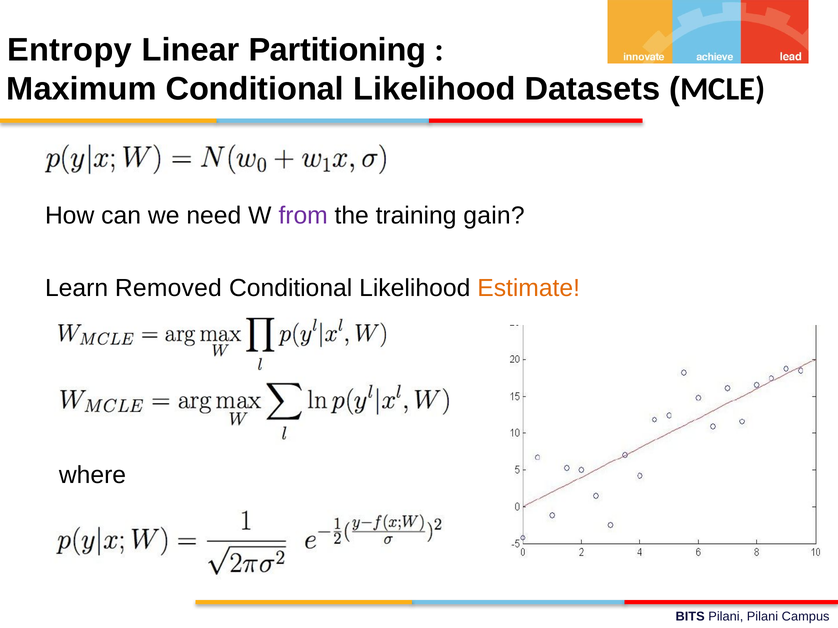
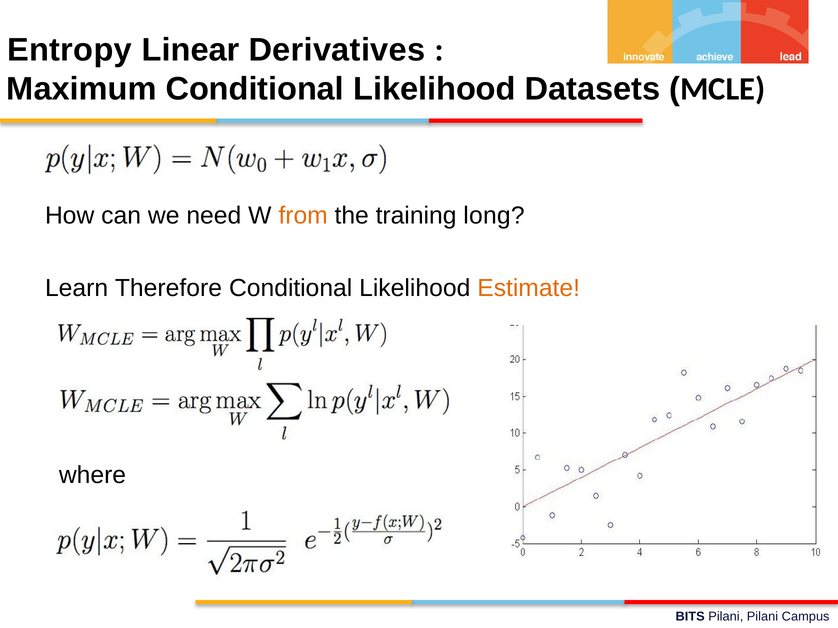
Partitioning: Partitioning -> Derivatives (337, 50)
from colour: purple -> orange (303, 216)
gain: gain -> long (494, 216)
Removed: Removed -> Therefore (168, 288)
